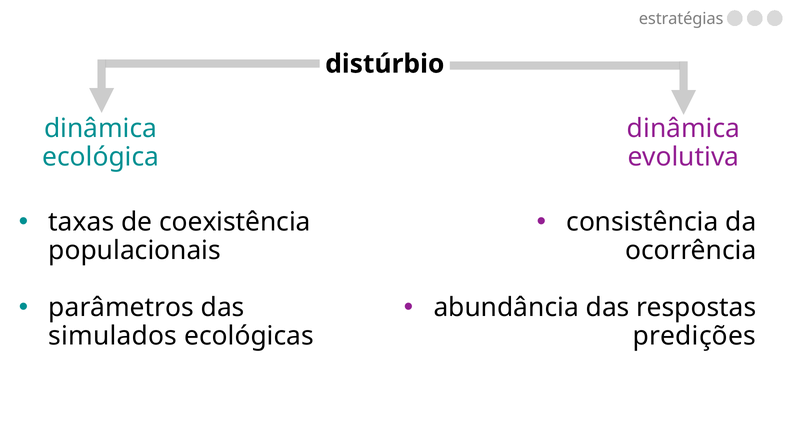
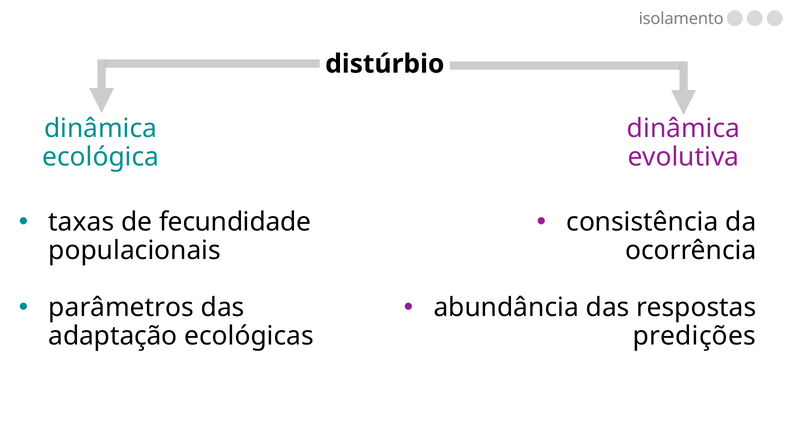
estratégias: estratégias -> isolamento (681, 19)
coexistência: coexistência -> fecundidade (235, 222)
simulados: simulados -> adaptação (113, 336)
